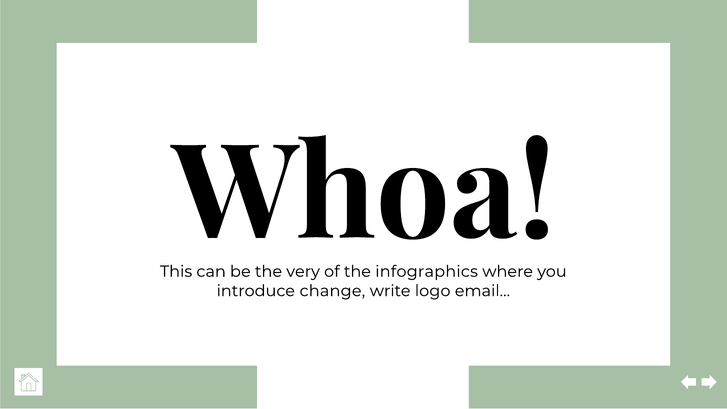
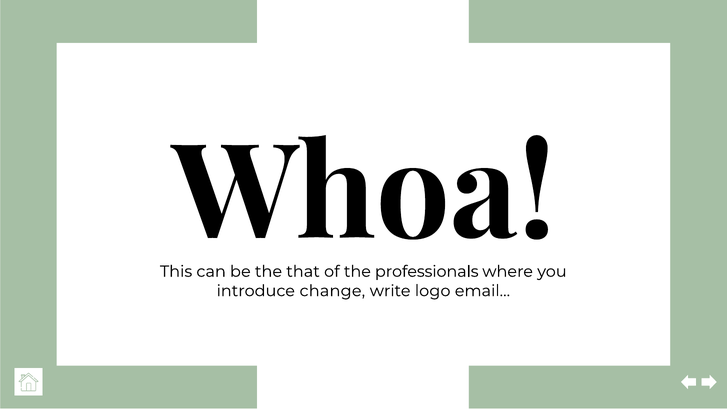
very: very -> that (303, 271)
infographics: infographics -> professionals (427, 271)
